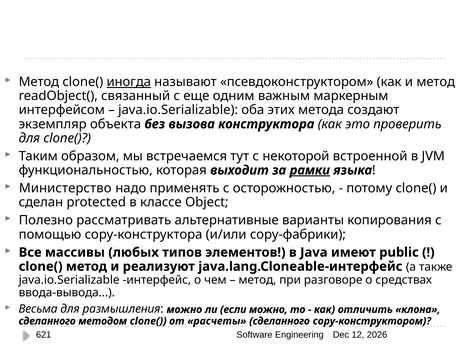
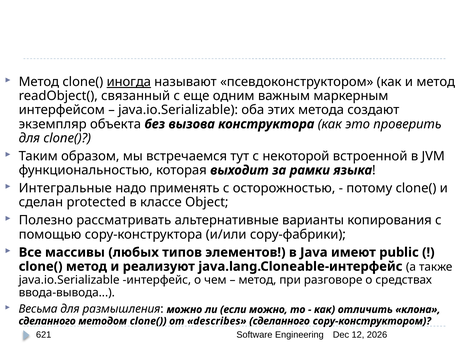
рамки underline: present -> none (310, 170)
Министерство: Министерство -> Интегральные (65, 188)
расчеты: расчеты -> describes (217, 321)
